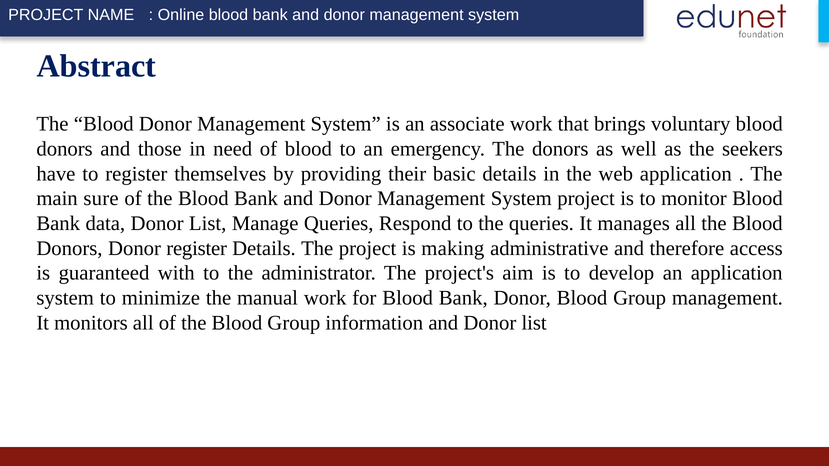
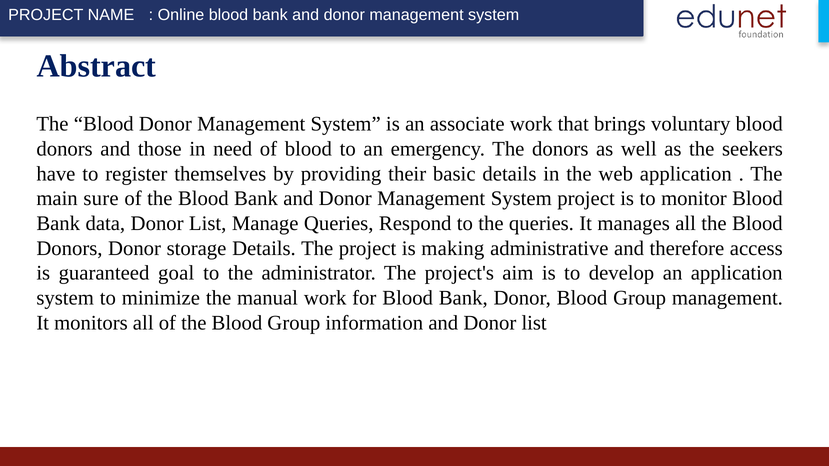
Donor register: register -> storage (197, 248)
with: with -> goal (176, 273)
